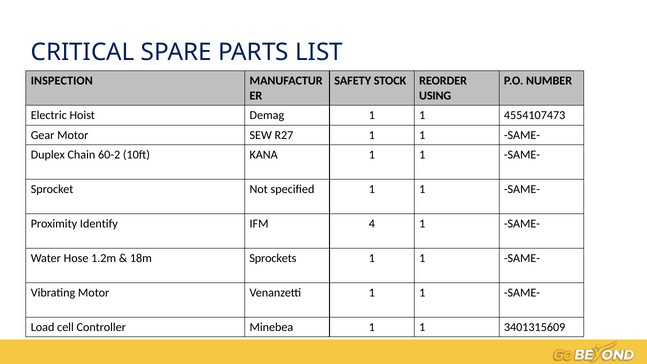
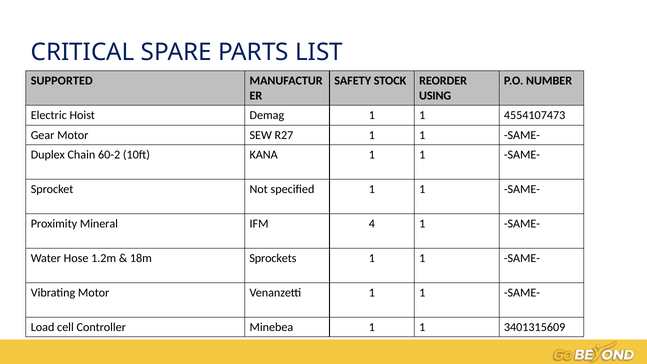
INSPECTION: INSPECTION -> SUPPORTED (62, 81)
Identify: Identify -> Mineral (99, 224)
